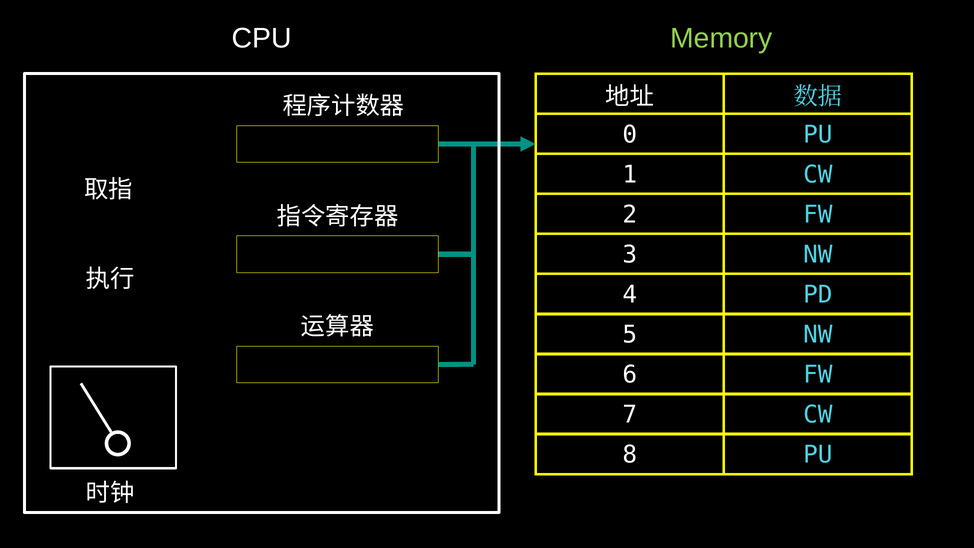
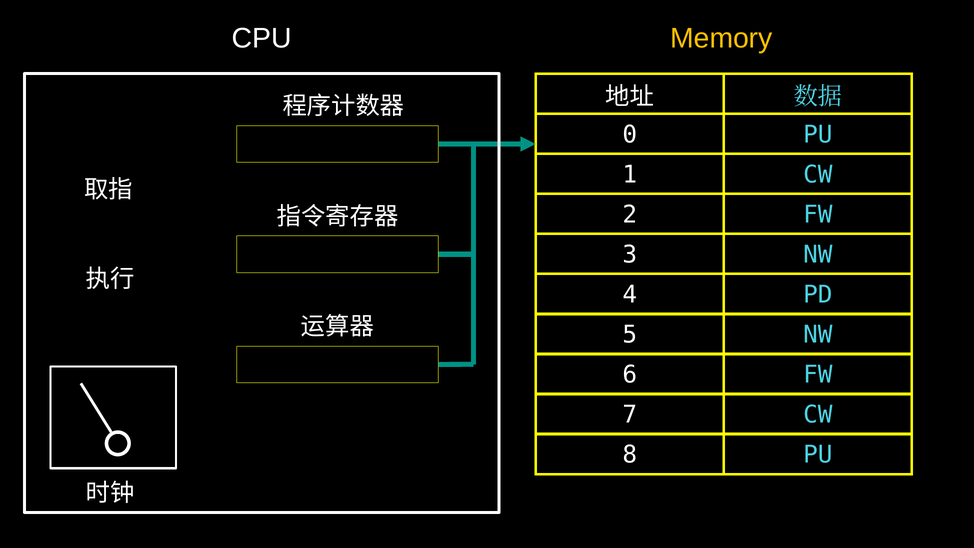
Memory colour: light green -> yellow (721, 38)
